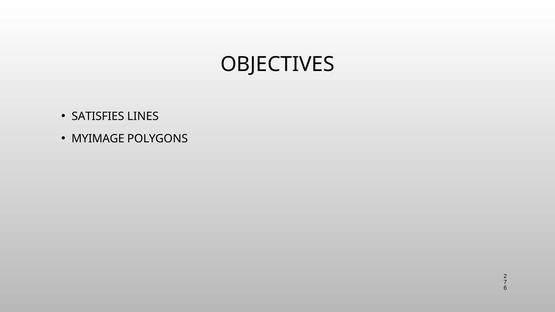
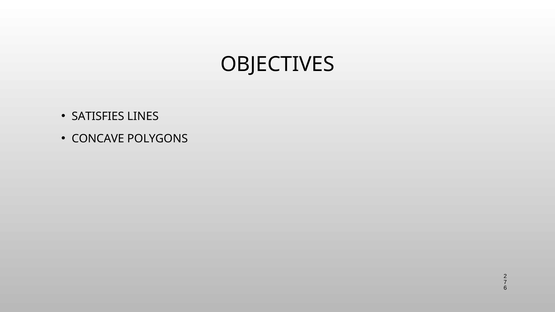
MYIMAGE: MYIMAGE -> CONCAVE (98, 139)
